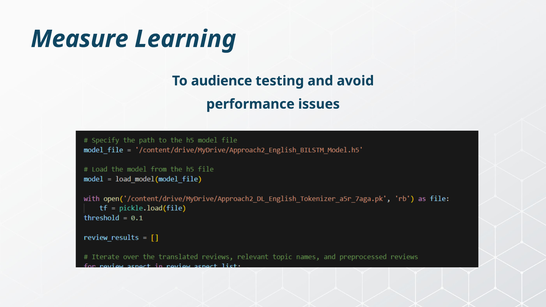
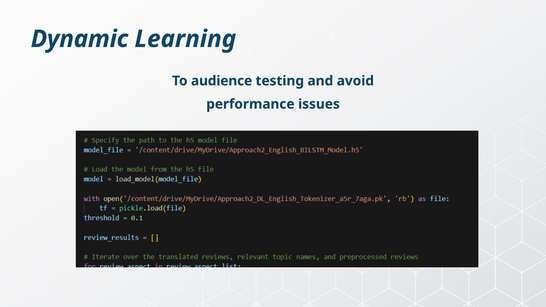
Measure: Measure -> Dynamic (80, 39)
